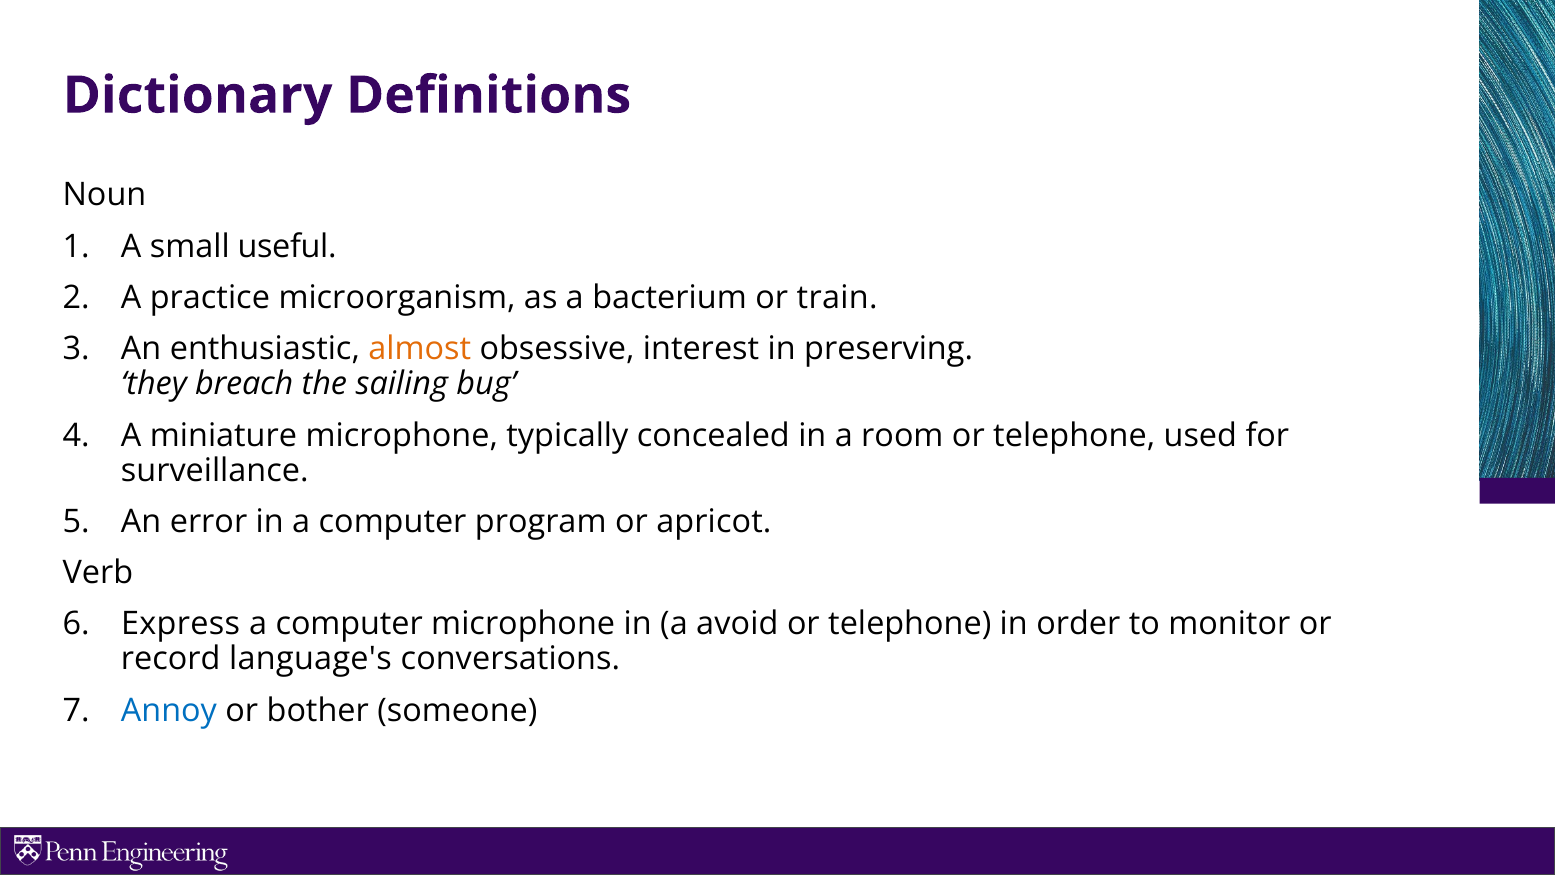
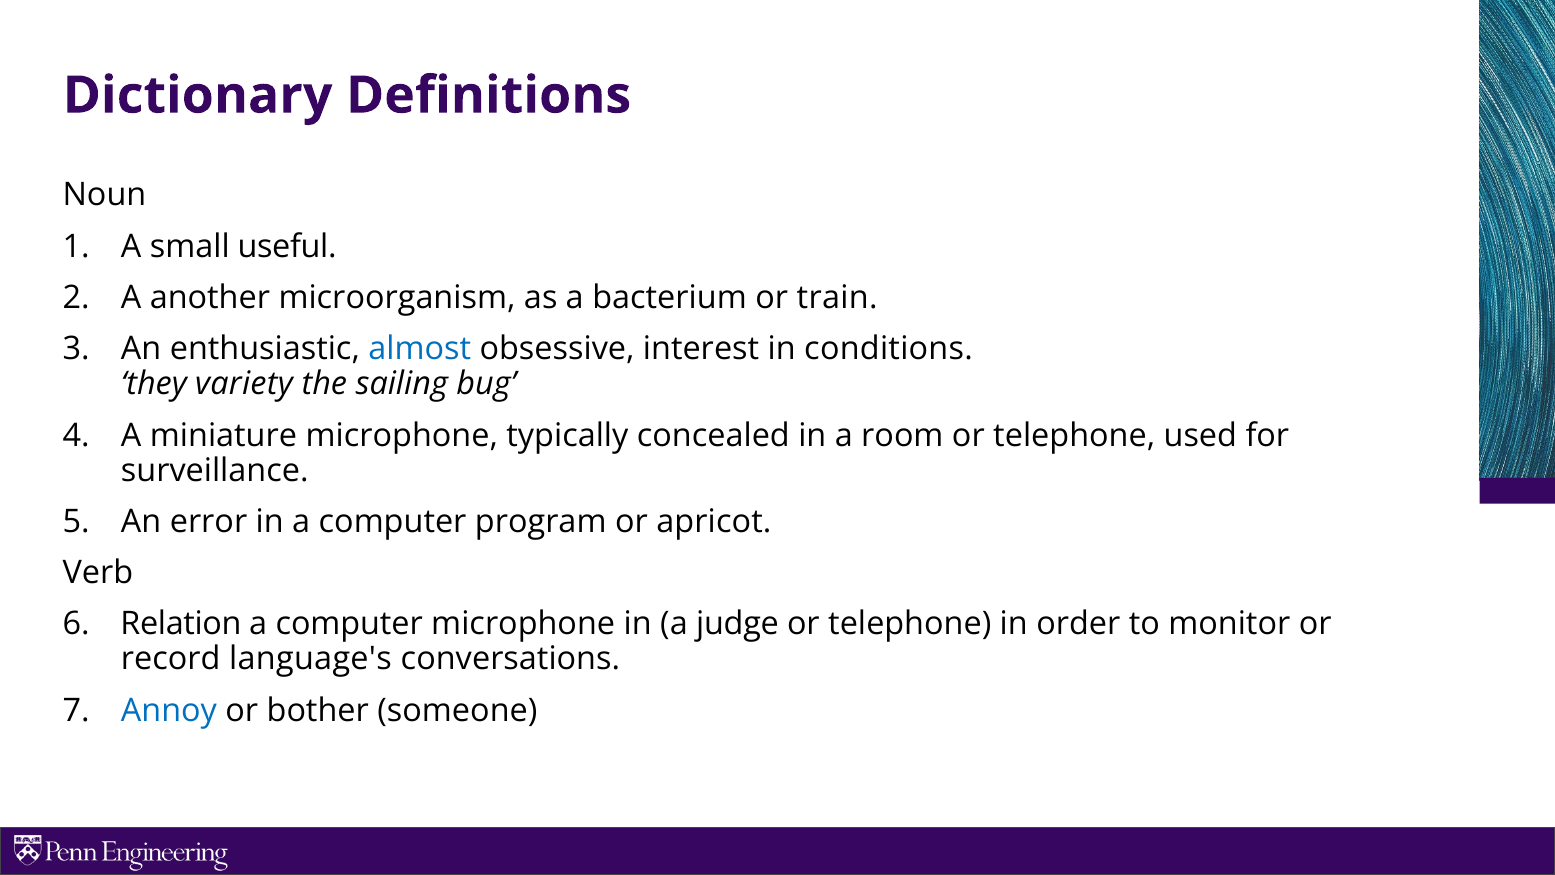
practice: practice -> another (210, 298)
almost colour: orange -> blue (420, 349)
preserving: preserving -> conditions (889, 349)
breach: breach -> variety (244, 384)
Express: Express -> Relation (181, 624)
avoid: avoid -> judge (738, 624)
